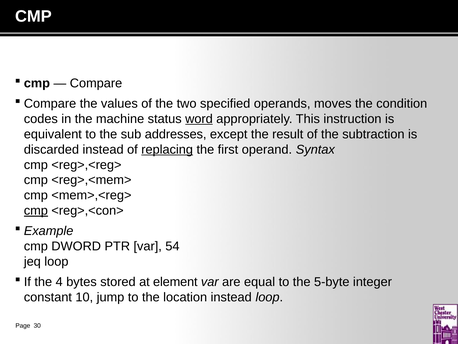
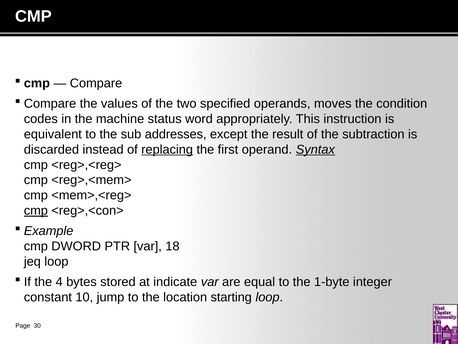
word underline: present -> none (199, 119)
Syntax underline: none -> present (315, 149)
54: 54 -> 18 (172, 246)
element: element -> indicate (175, 282)
5-byte: 5-byte -> 1-byte (332, 282)
location instead: instead -> starting (231, 297)
